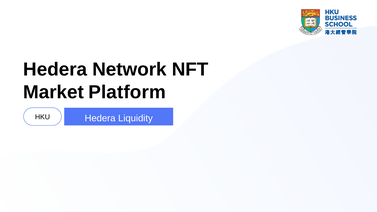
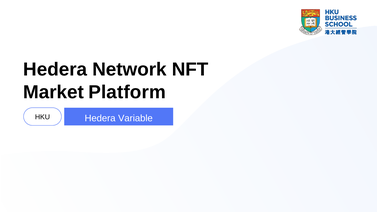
Liquidity: Liquidity -> Variable (135, 118)
